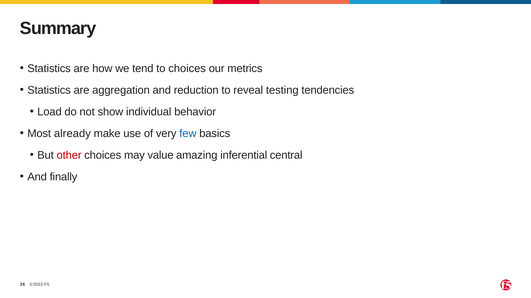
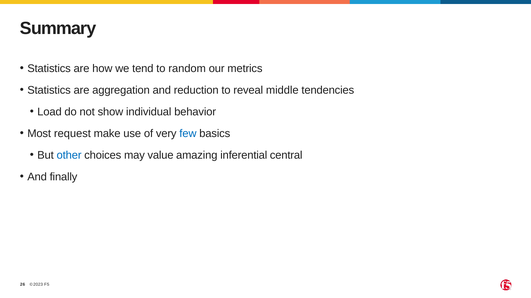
to choices: choices -> random (187, 69)
testing: testing -> middle (282, 90)
already: already -> request (72, 134)
other colour: red -> blue (69, 156)
